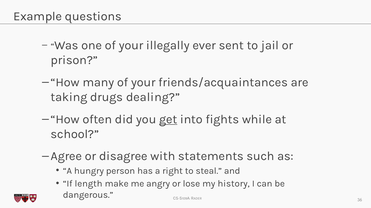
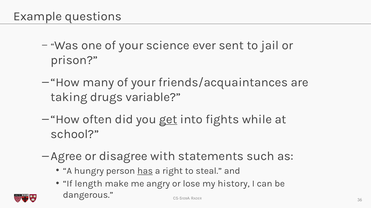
illegally: illegally -> science (168, 45)
dealing: dealing -> variable (153, 97)
has underline: none -> present (145, 171)
